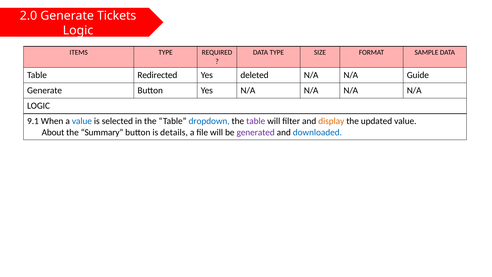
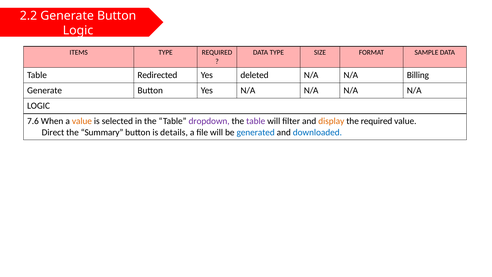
2.0: 2.0 -> 2.2 (29, 16)
Tickets: Tickets -> Button (117, 16)
Guide: Guide -> Billing (418, 75)
9.1: 9.1 -> 7.6 (33, 121)
value colour: blue -> orange (82, 121)
dropdown colour: blue -> purple (209, 121)
the updated: updated -> required (377, 121)
About: About -> Direct (53, 132)
generated colour: purple -> blue (256, 132)
